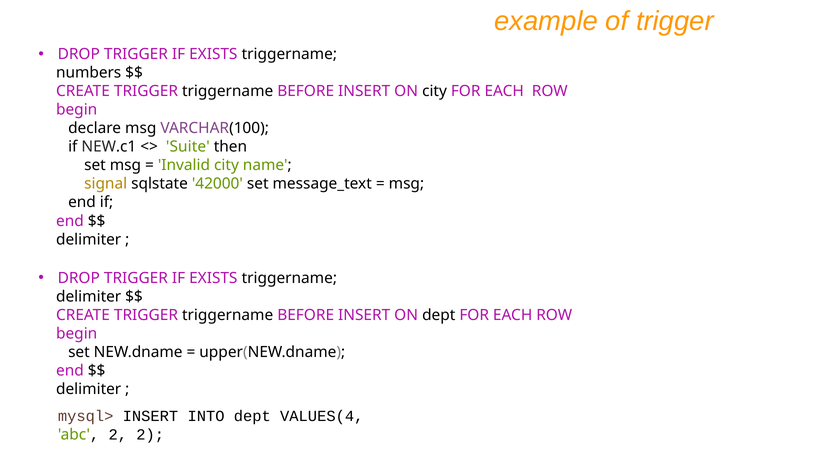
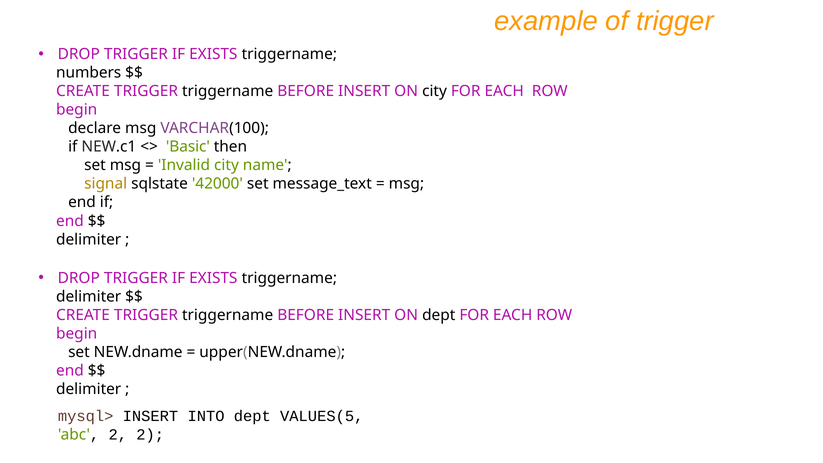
Suite: Suite -> Basic (188, 147)
VALUES(4: VALUES(4 -> VALUES(5 (322, 416)
